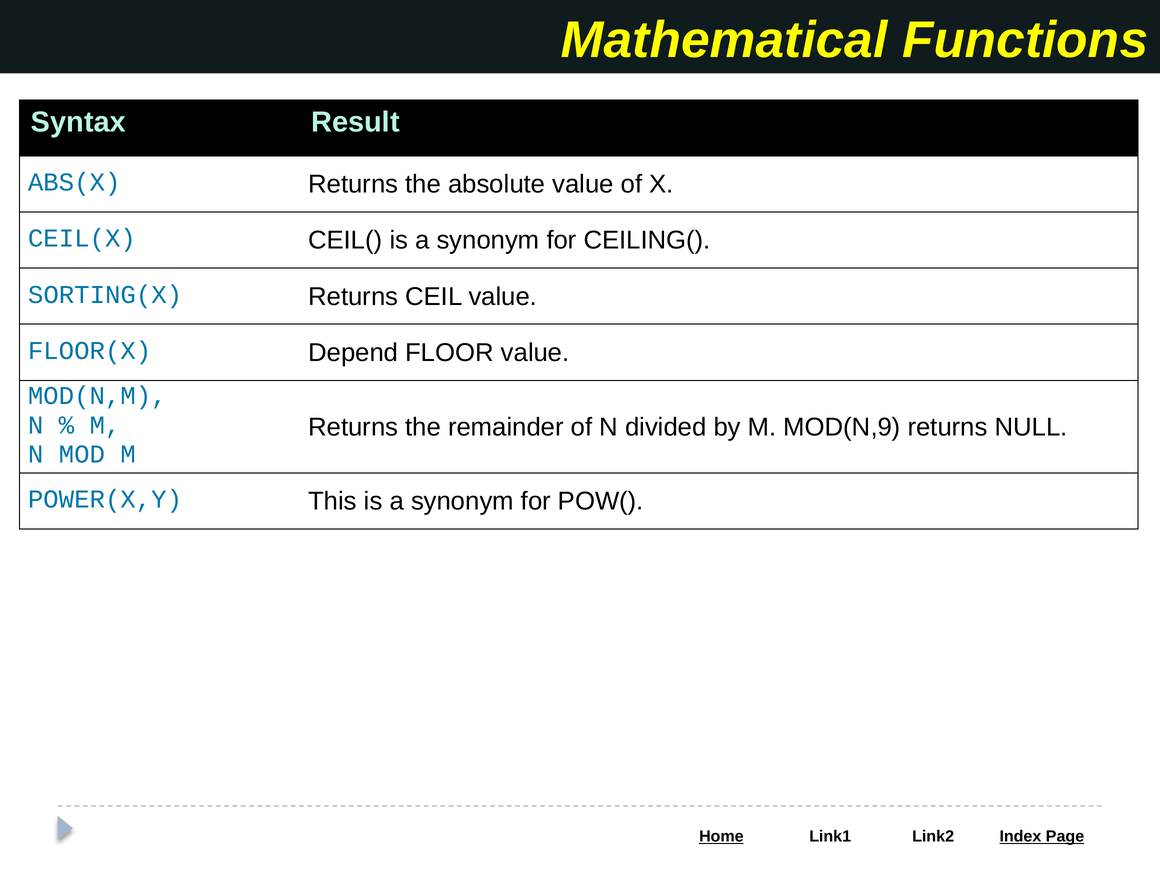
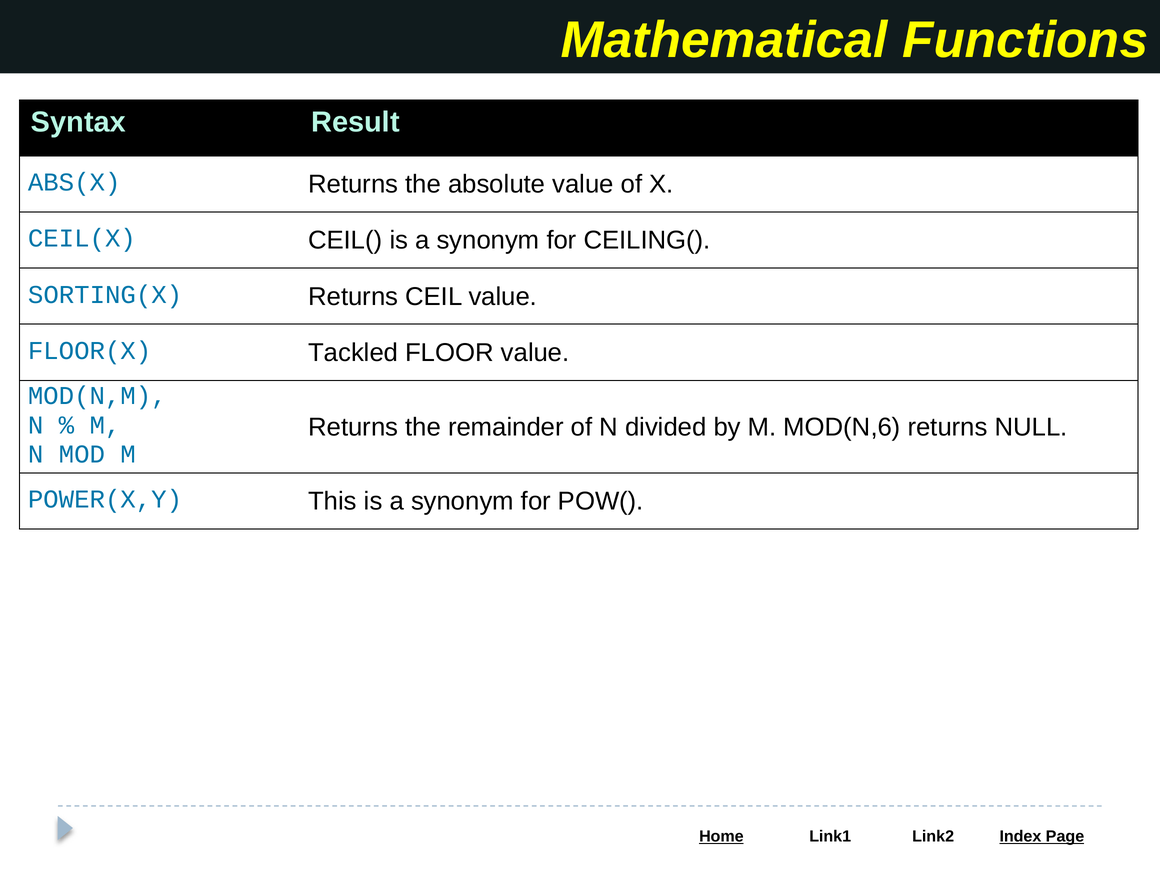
Depend: Depend -> Tackled (353, 353)
MOD(N,9: MOD(N,9 -> MOD(N,6 (842, 427)
